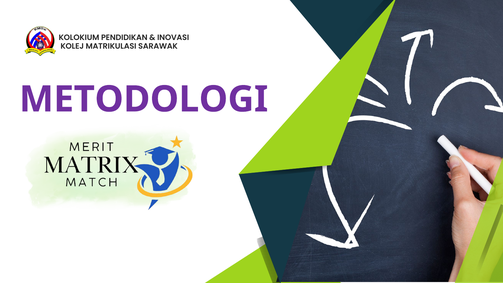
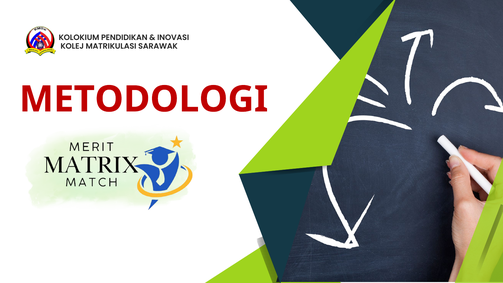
METODOLOGI colour: purple -> red (144, 99)
